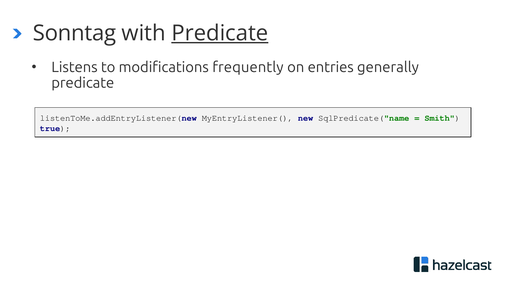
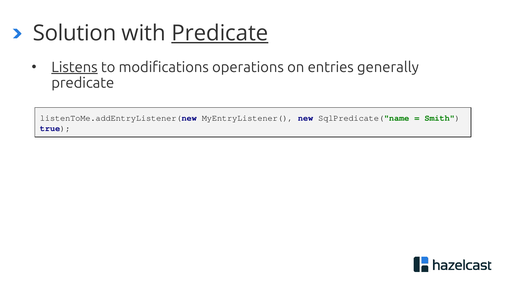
Sonntag: Sonntag -> Solution (75, 33)
Listens underline: none -> present (74, 67)
frequently: frequently -> operations (248, 67)
